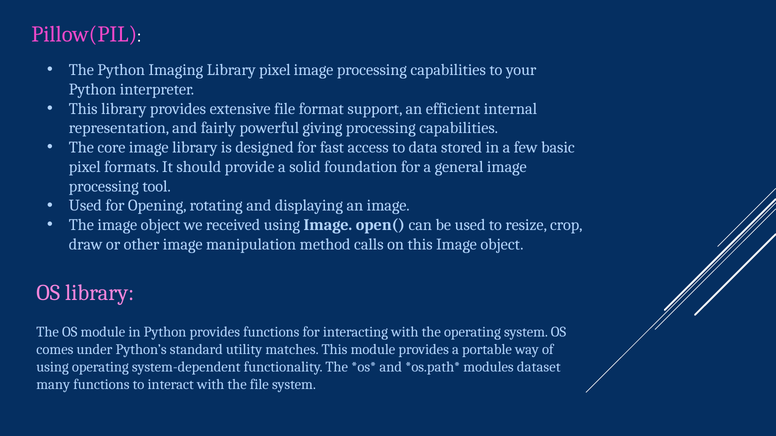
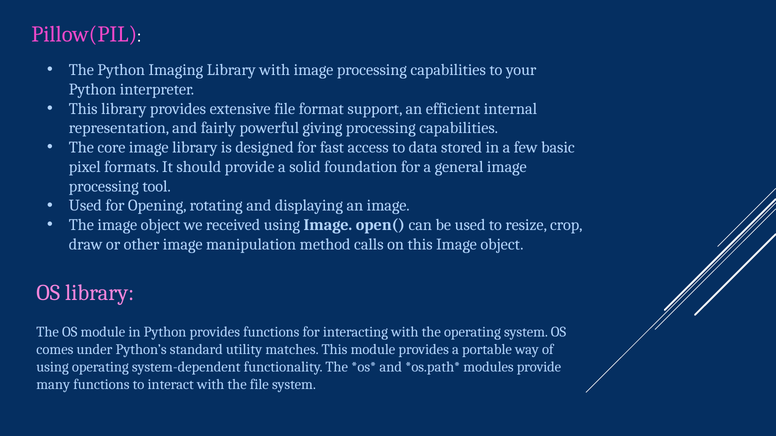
Library pixel: pixel -> with (275, 70)
modules dataset: dataset -> provide (539, 367)
